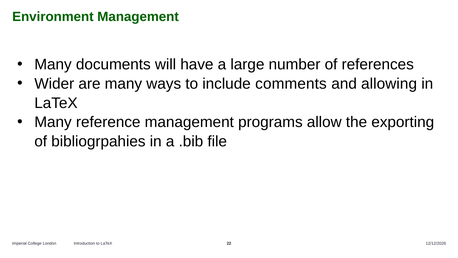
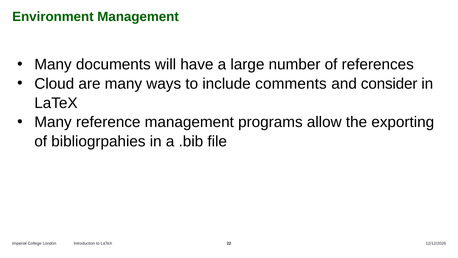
Wider: Wider -> Cloud (54, 84)
allowing: allowing -> consider (389, 84)
